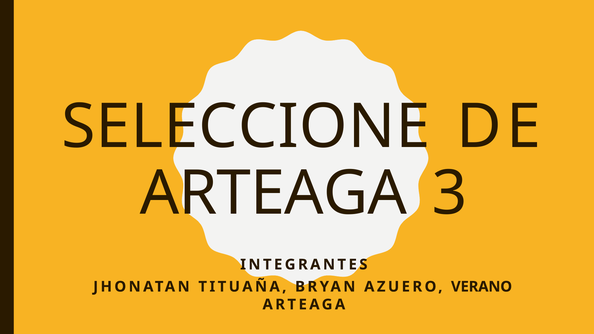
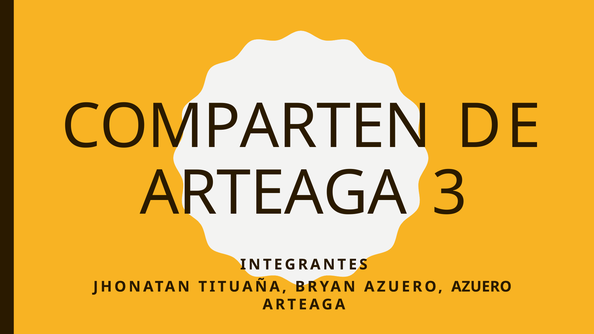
SELECCIONE: SELECCIONE -> COMPARTEN (246, 127)
AZUERO VERANO: VERANO -> AZUERO (481, 287)
